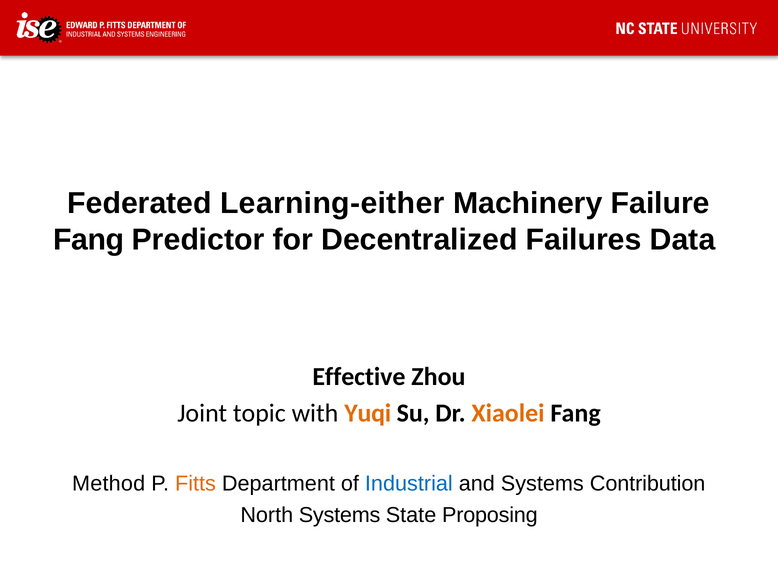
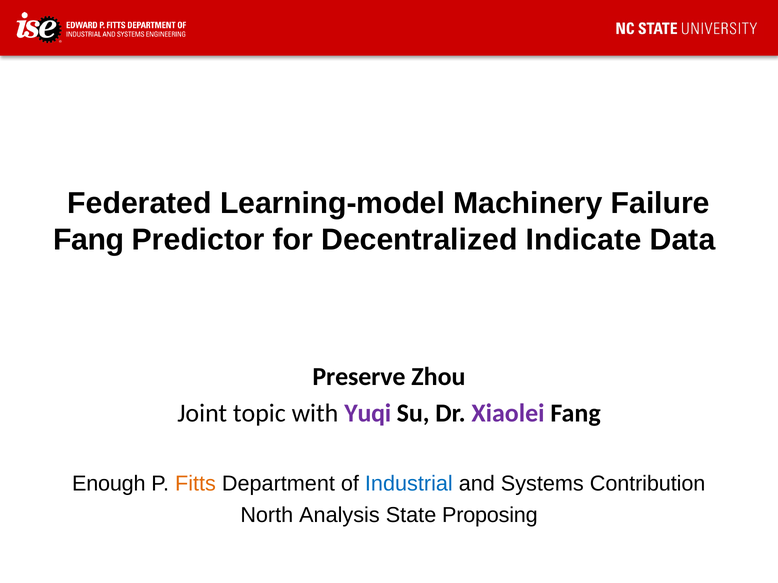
Learning-either: Learning-either -> Learning-model (333, 204)
Failures: Failures -> Indicate (584, 240)
Effective: Effective -> Preserve (359, 377)
Yuqi colour: orange -> purple (368, 414)
Xiaolei colour: orange -> purple (508, 414)
Method: Method -> Enough (109, 484)
North Systems: Systems -> Analysis (339, 516)
